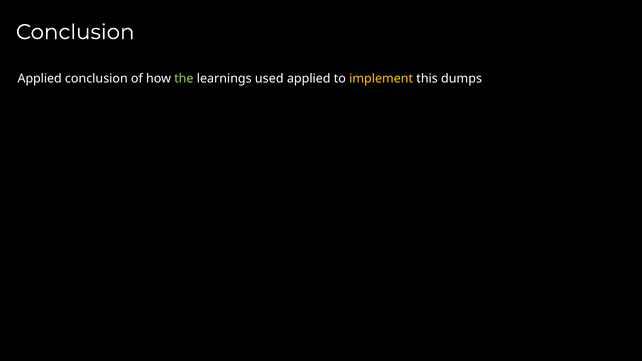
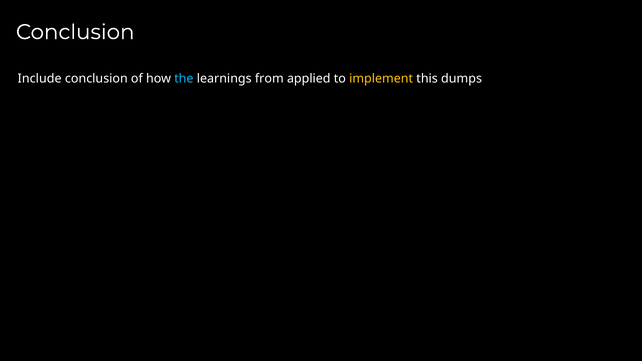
Applied: Applied -> Include (40, 79)
the colour: light green -> light blue (184, 79)
used: used -> from (269, 79)
